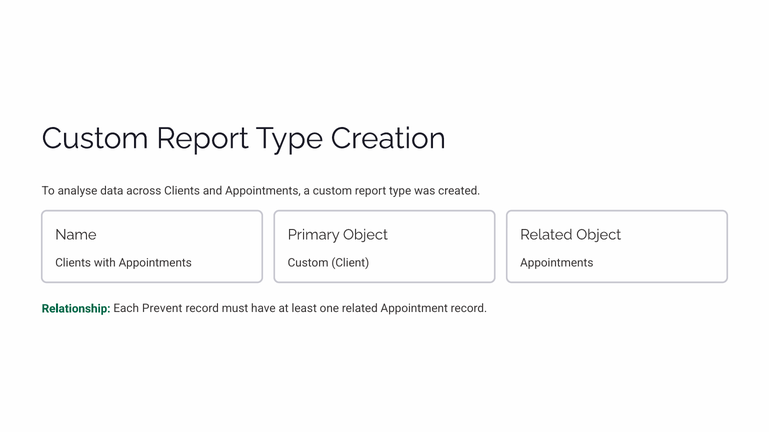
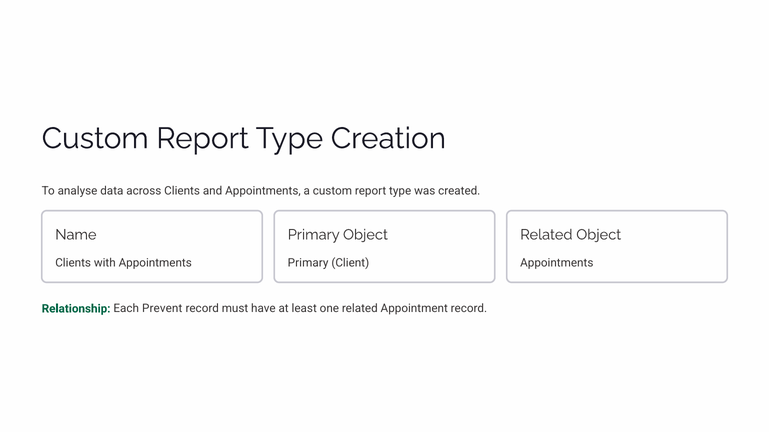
Custom: Custom -> Primary (308, 263)
